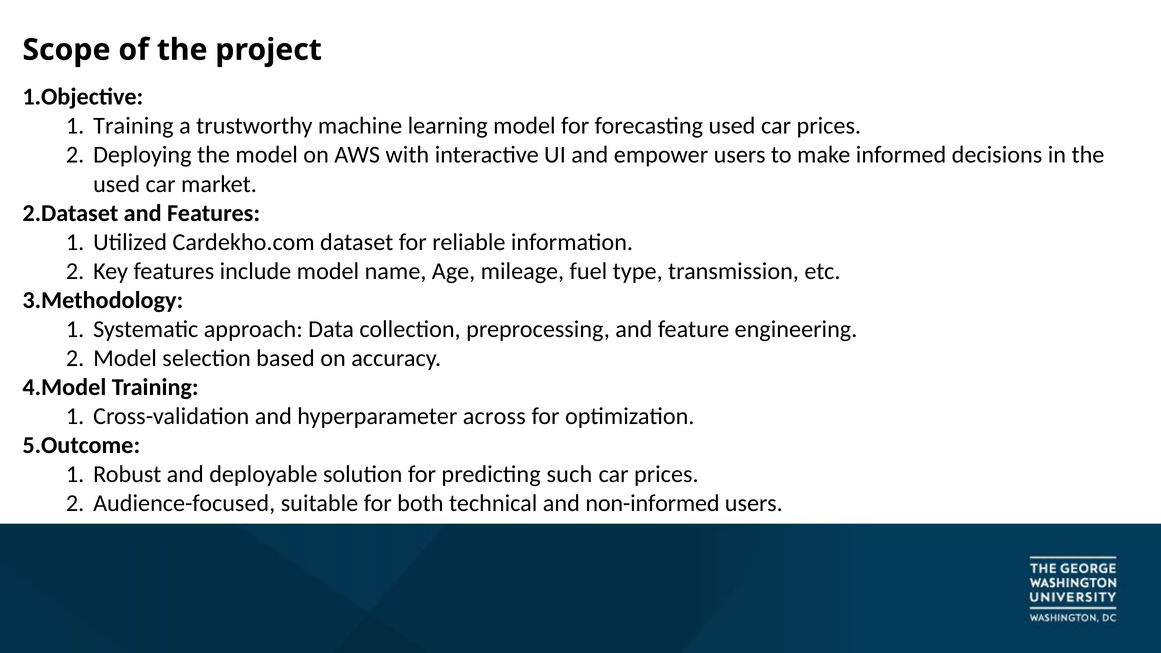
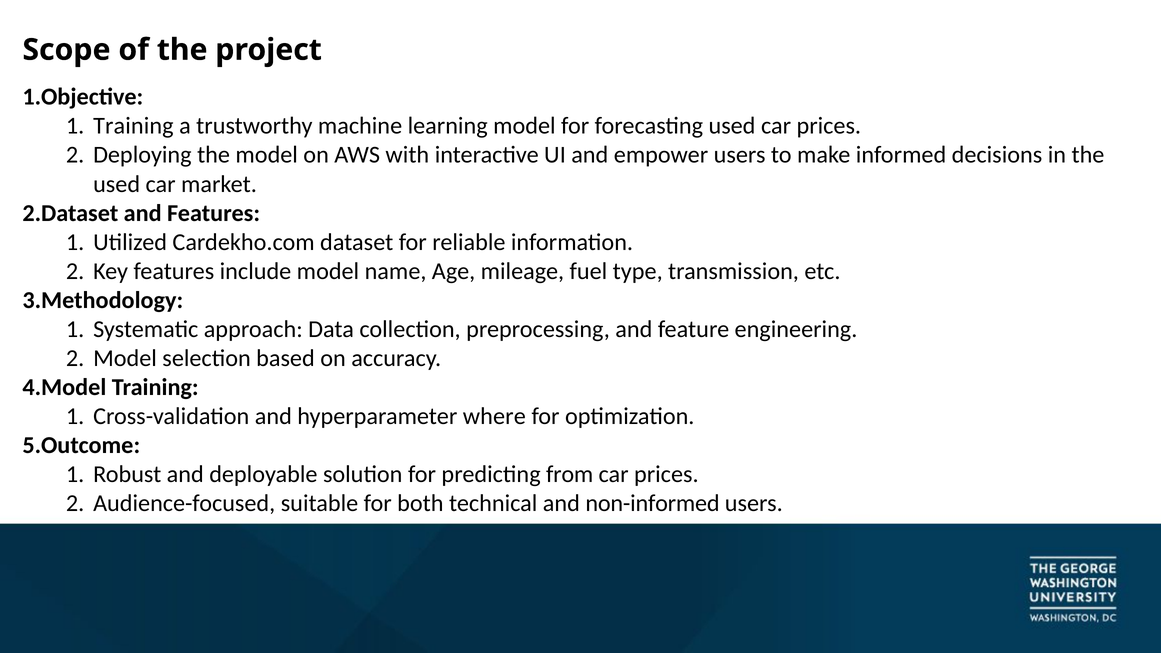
across: across -> where (494, 416)
such: such -> from (570, 474)
